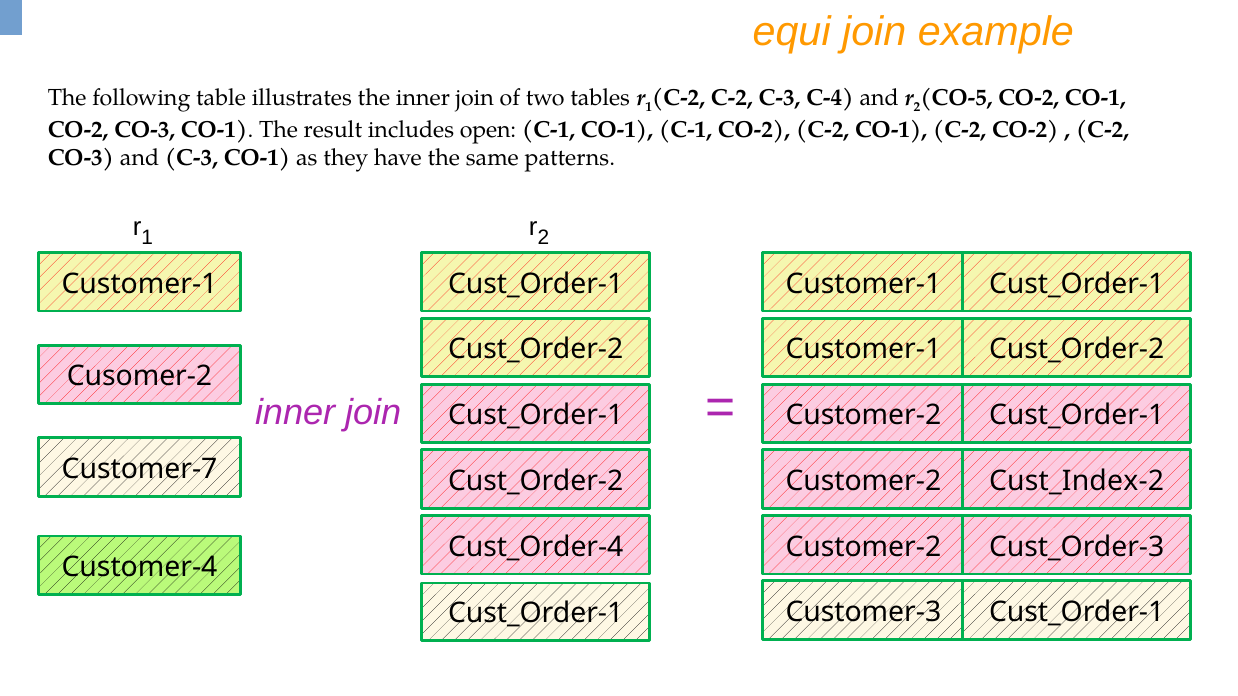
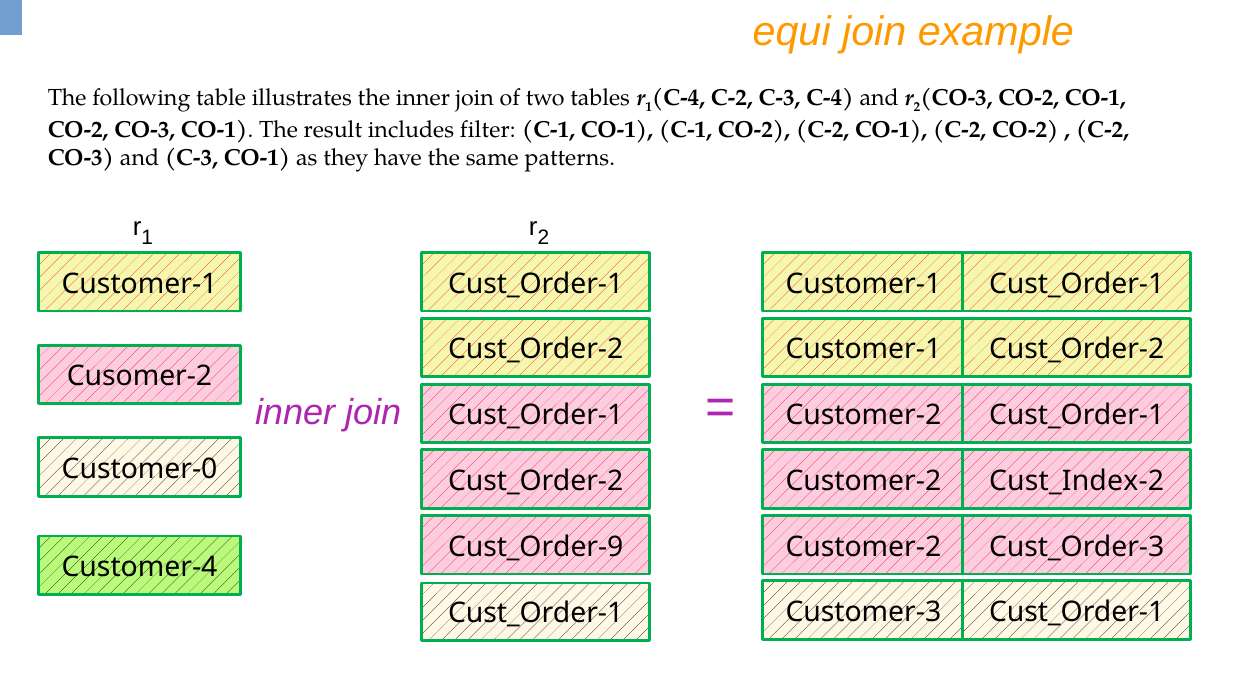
C-2: C-2 -> C-4 (679, 98)
CO-5: CO-5 -> CO-3 (956, 98)
open: open -> filter (488, 130)
Customer-7: Customer-7 -> Customer-0 (140, 469)
Cust_Order-4: Cust_Order-4 -> Cust_Order-9 (536, 547)
